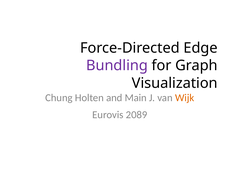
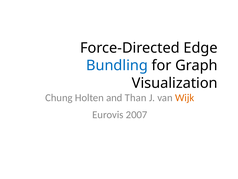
Bundling colour: purple -> blue (117, 65)
Main: Main -> Than (136, 98)
2089: 2089 -> 2007 (137, 114)
